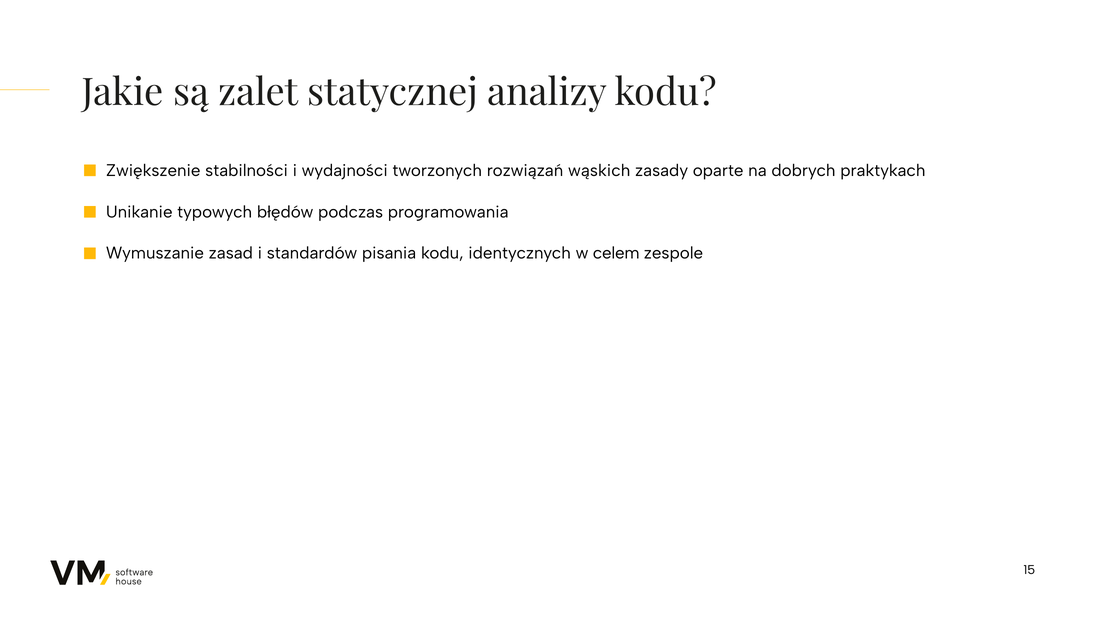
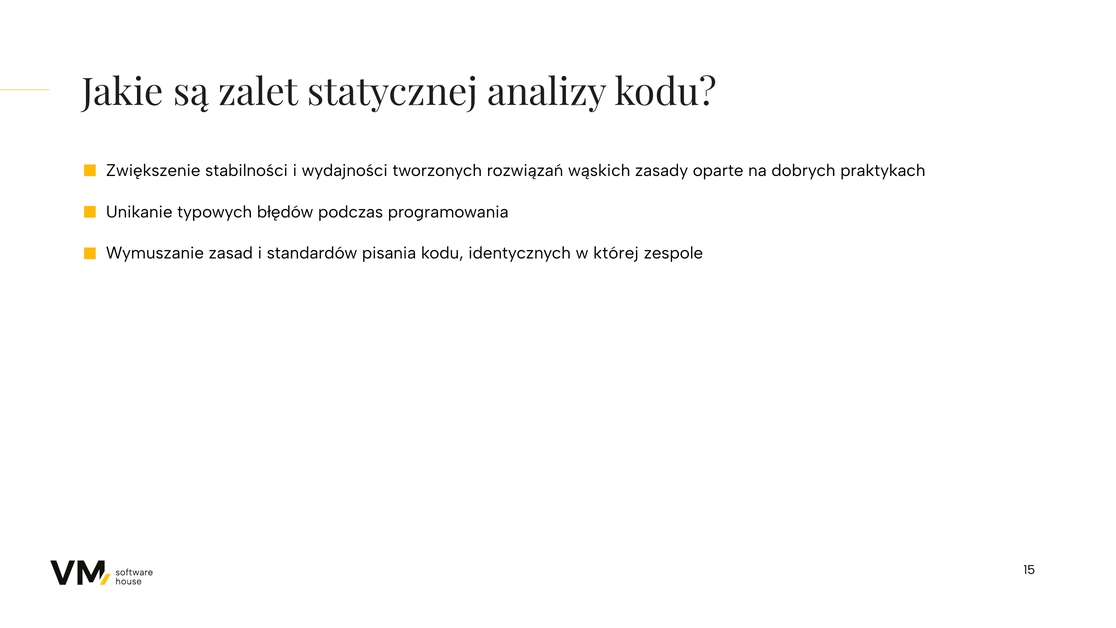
celem: celem -> której (616, 253)
